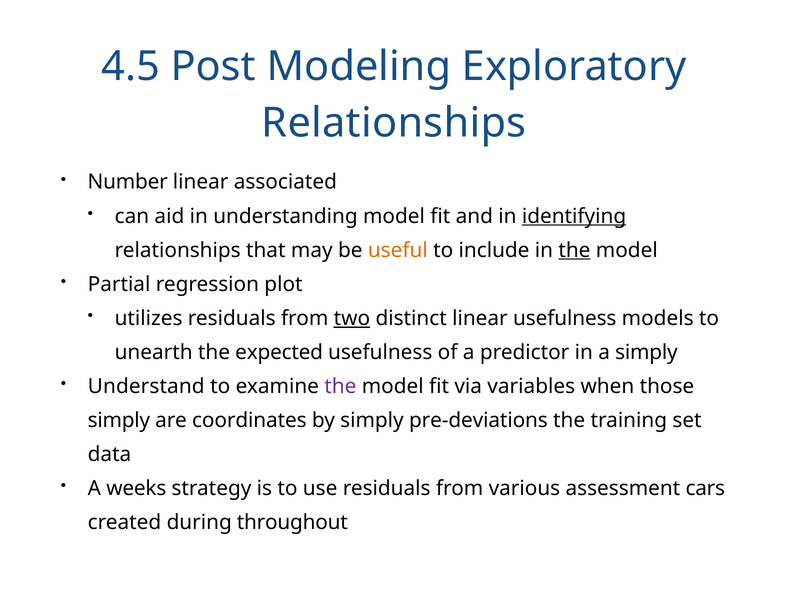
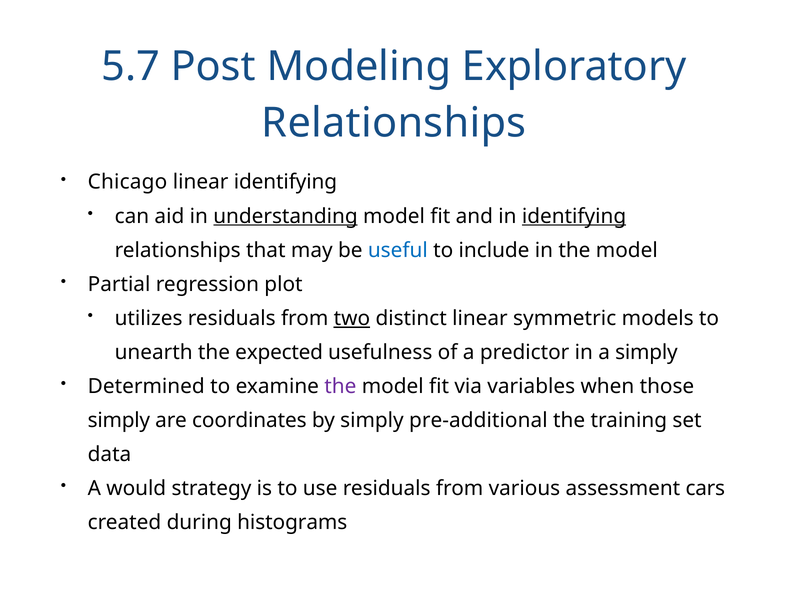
4.5: 4.5 -> 5.7 (131, 66)
Number: Number -> Chicago (127, 182)
linear associated: associated -> identifying (285, 182)
understanding underline: none -> present (285, 216)
useful colour: orange -> blue (398, 250)
the underline: present -> none (574, 250)
linear usefulness: usefulness -> symmetric (565, 318)
Understand: Understand -> Determined (146, 386)
pre-deviations: pre-deviations -> pre-additional (478, 420)
weeks: weeks -> would (136, 488)
throughout: throughout -> histograms (292, 522)
